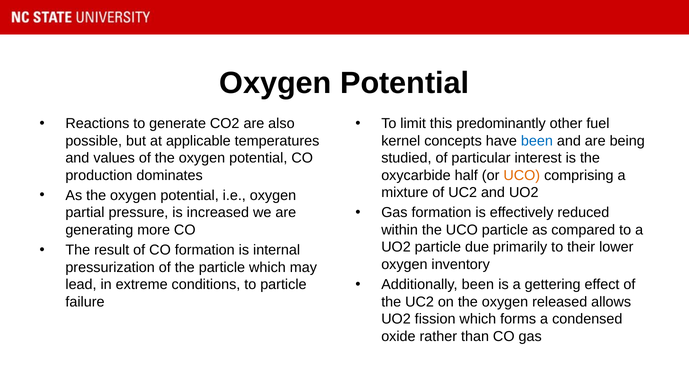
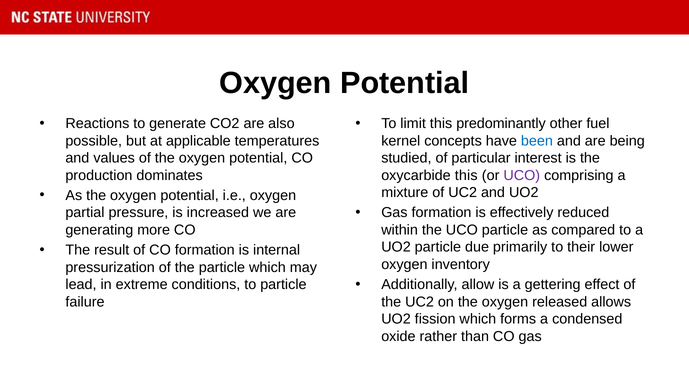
oxycarbide half: half -> this (466, 175)
UCO colour: orange -> purple (522, 175)
Additionally been: been -> allow (478, 284)
